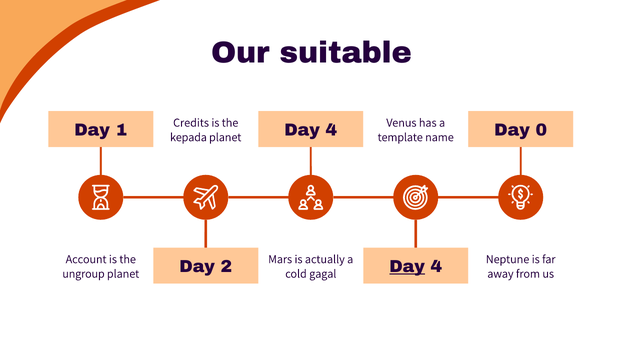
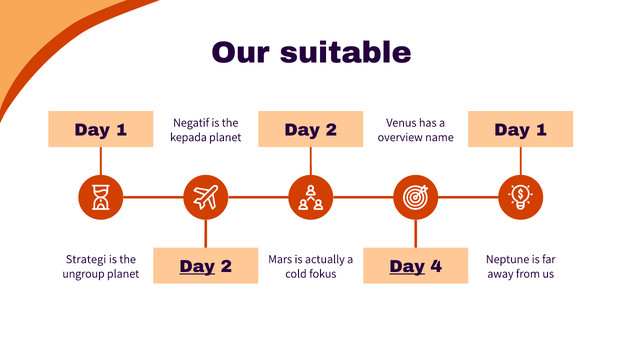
Credits: Credits -> Negatif (191, 123)
4: 4 -> 2 (331, 130)
0: 0 -> 1 (541, 130)
template: template -> overview (400, 137)
Account: Account -> Strategi (86, 260)
Day underline: none -> present (197, 267)
gagal: gagal -> fokus (323, 274)
